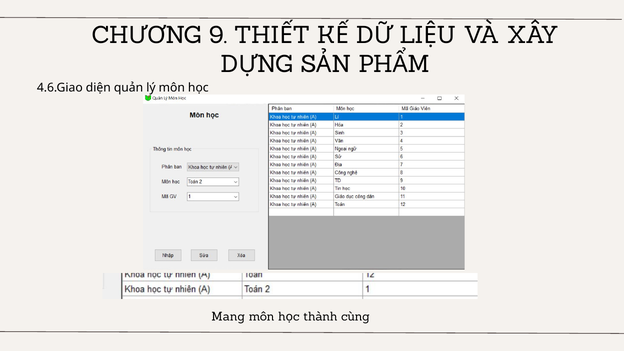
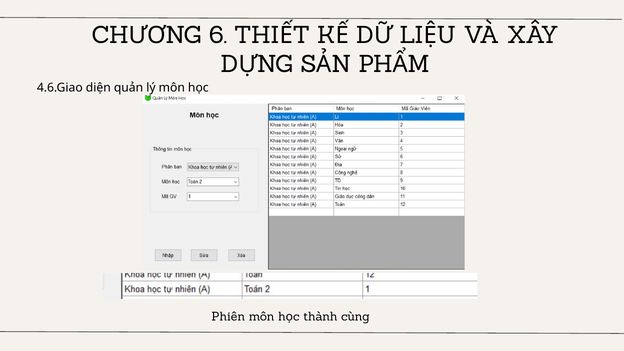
9: 9 -> 6 (218, 36)
Mang: Mang -> Phiên (228, 317)
